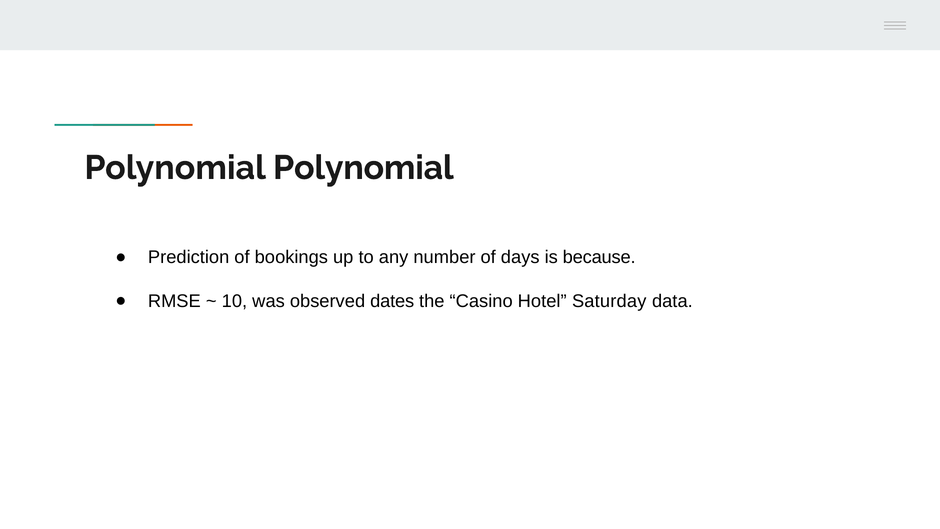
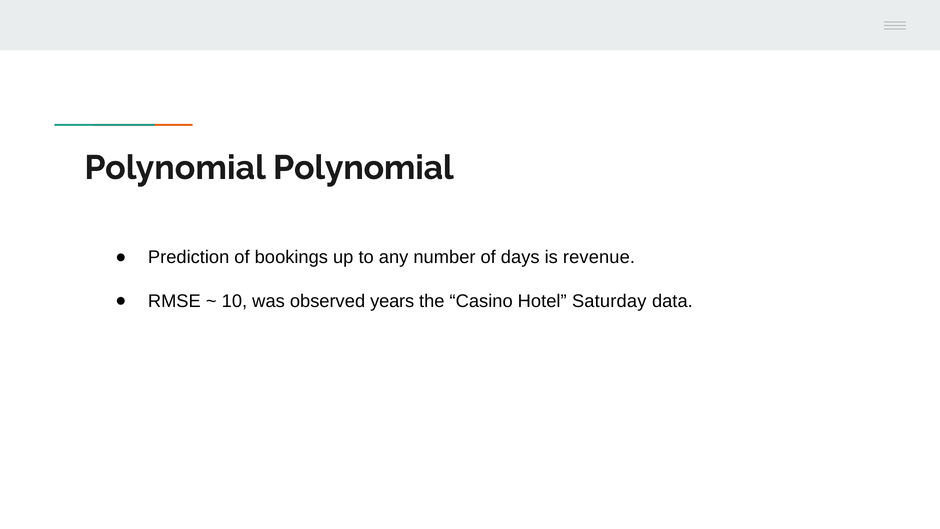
because: because -> revenue (599, 257)
dates: dates -> years (392, 301)
